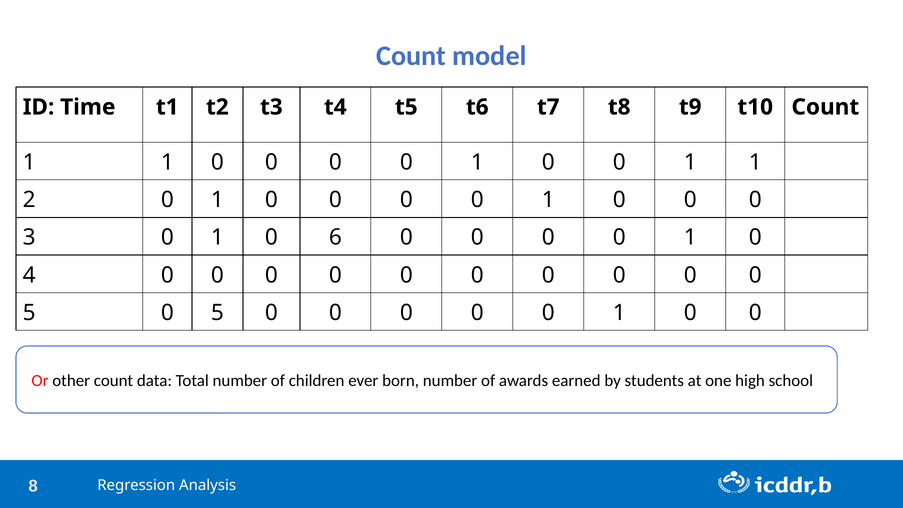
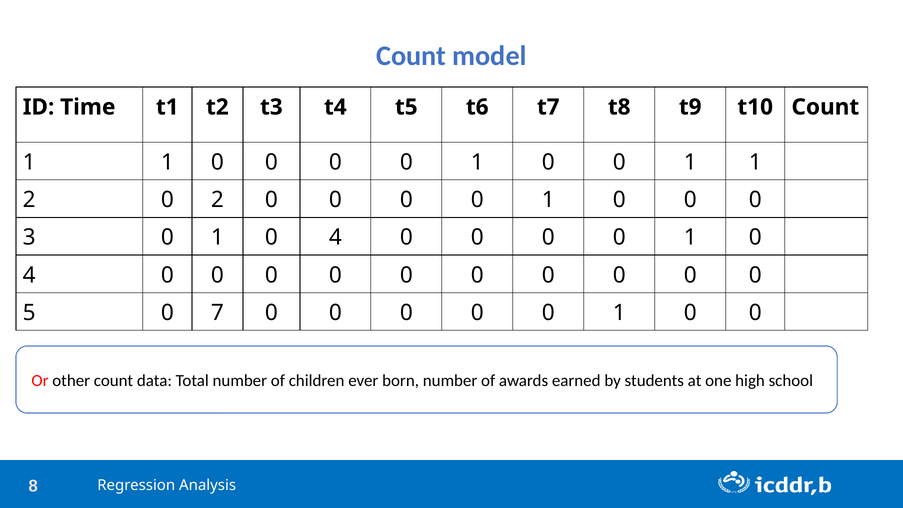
2 0 1: 1 -> 2 (217, 200)
6: 6 -> 4 (335, 238)
5 0 5: 5 -> 7 (217, 313)
